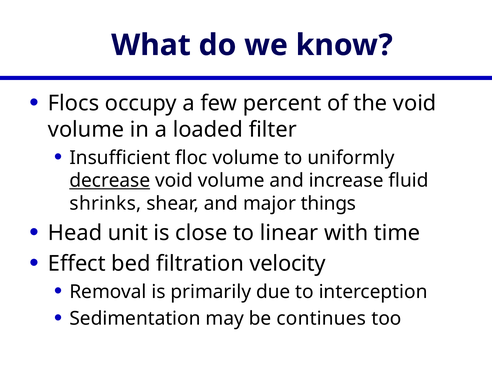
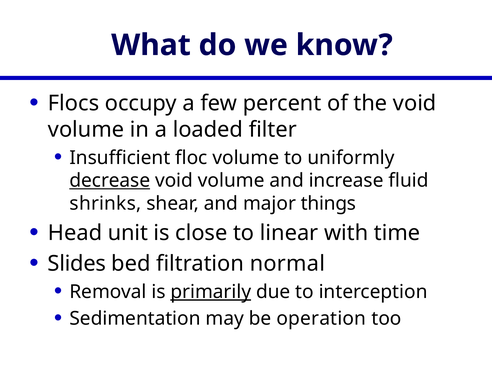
Effect: Effect -> Slides (77, 263)
velocity: velocity -> normal (287, 263)
primarily underline: none -> present (211, 292)
continues: continues -> operation (321, 319)
